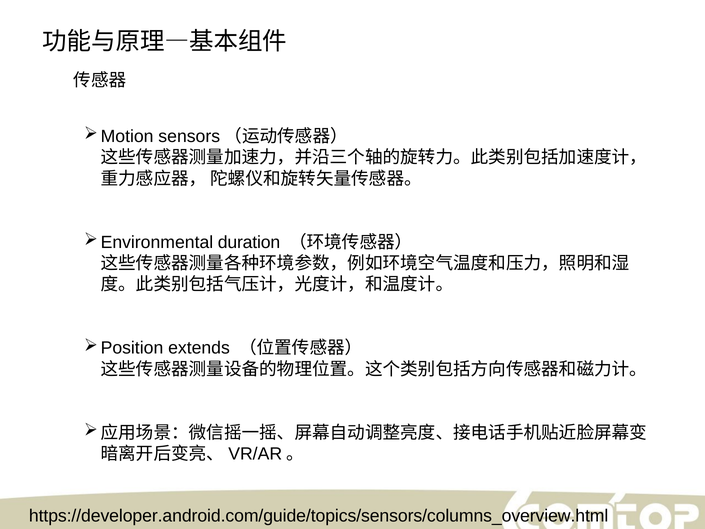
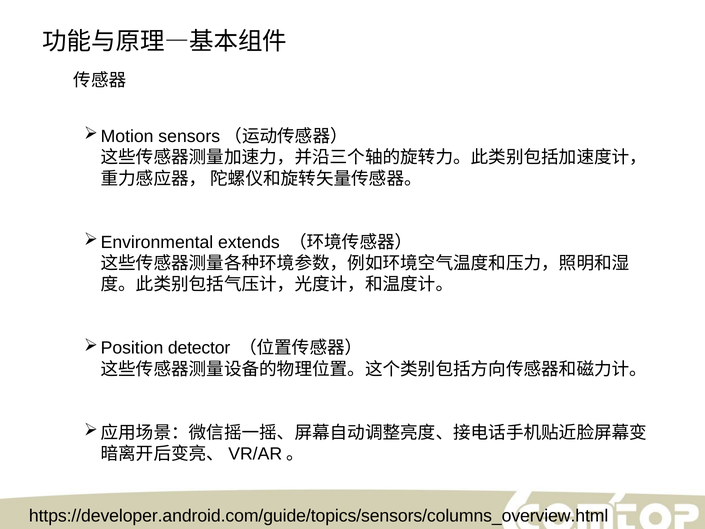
duration: duration -> extends (249, 242)
extends: extends -> detector (199, 348)
